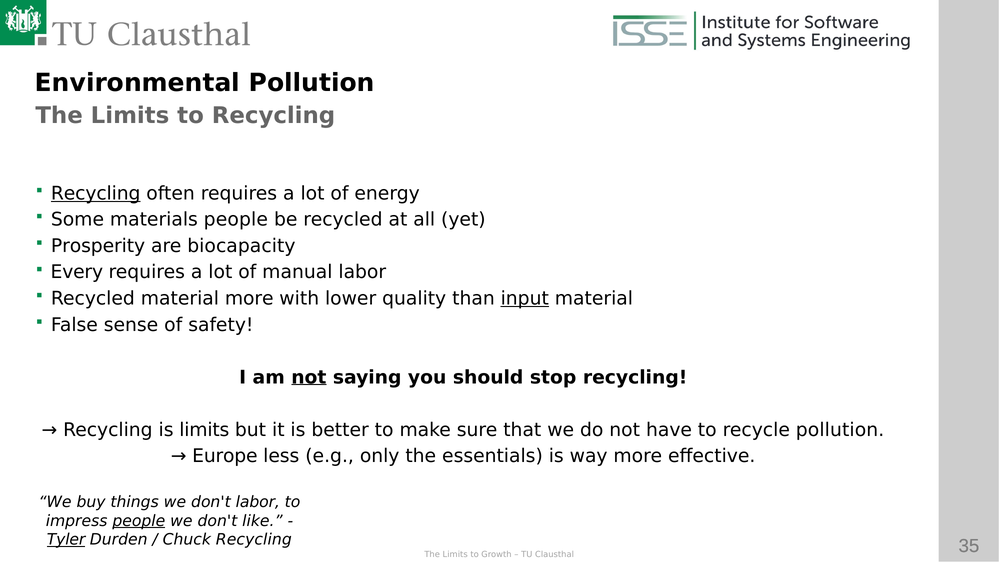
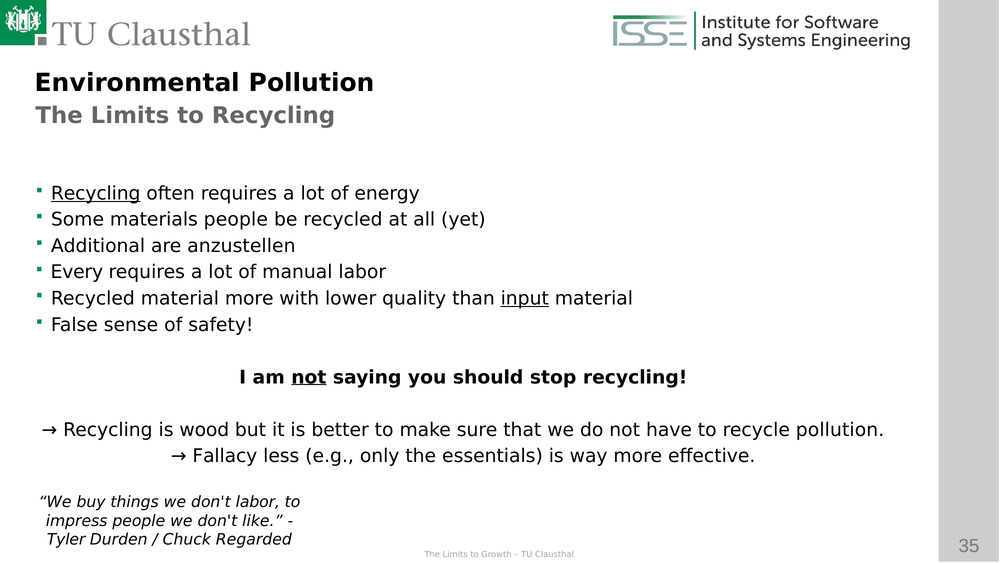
Prosperity: Prosperity -> Additional (98, 246)
biocapacity: biocapacity -> anzustellen (241, 246)
is limits: limits -> wood (204, 430)
Europe: Europe -> Fallacy (225, 456)
people underline: present -> none (139, 520)
Tyler underline: present -> none (66, 539)
Chuck Recycling: Recycling -> Regarded (254, 539)
